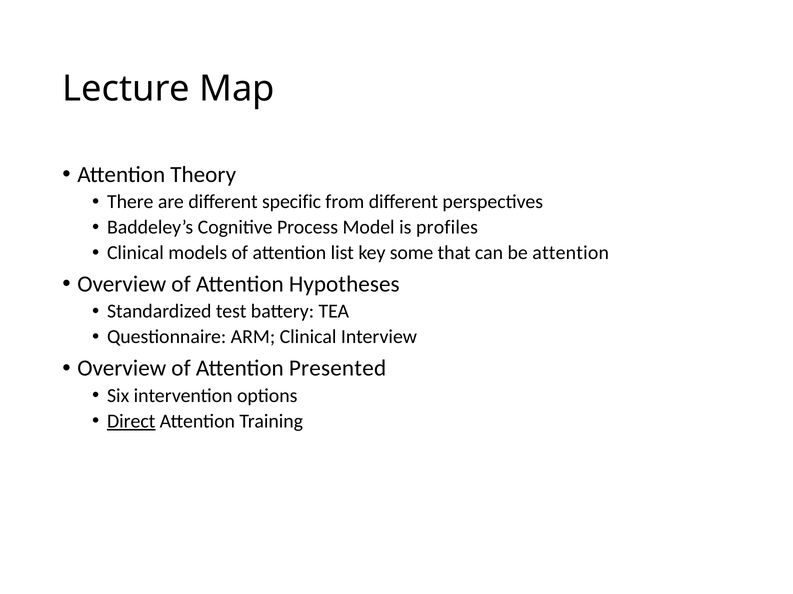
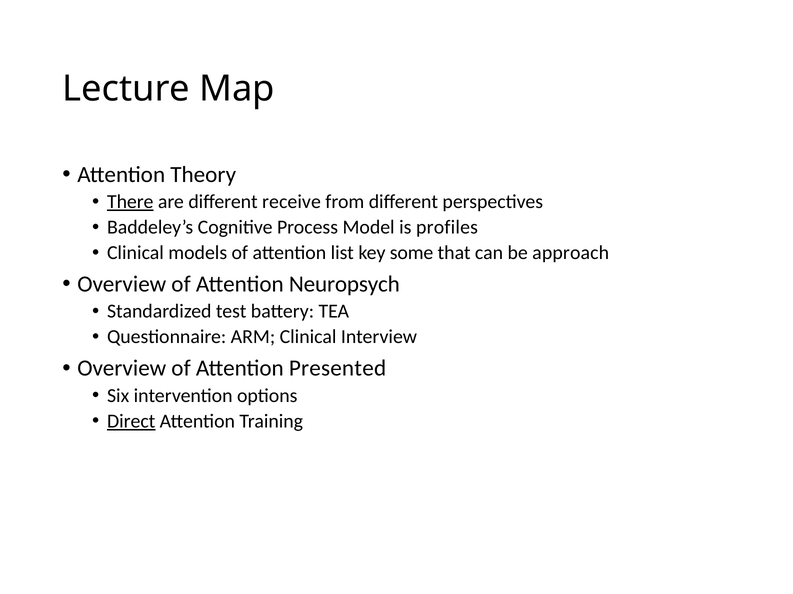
There underline: none -> present (130, 202)
specific: specific -> receive (291, 202)
be attention: attention -> approach (571, 253)
Hypotheses: Hypotheses -> Neuropsych (344, 284)
